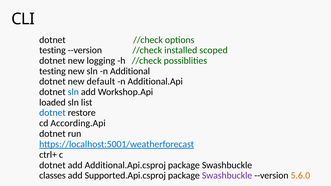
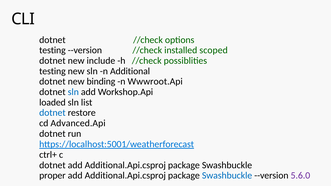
logging: logging -> include (101, 61)
default: default -> binding (101, 82)
Additional.Api: Additional.Api -> Wwwroot.Api (155, 82)
According.Api: According.Api -> Advanced.Api (78, 123)
classes: classes -> proper (52, 176)
Supported.Api.csproj: Supported.Api.csproj -> Additional.Api.csproj (125, 176)
Swashbuckle colour: purple -> blue (227, 176)
5.6.0 colour: orange -> purple (300, 176)
